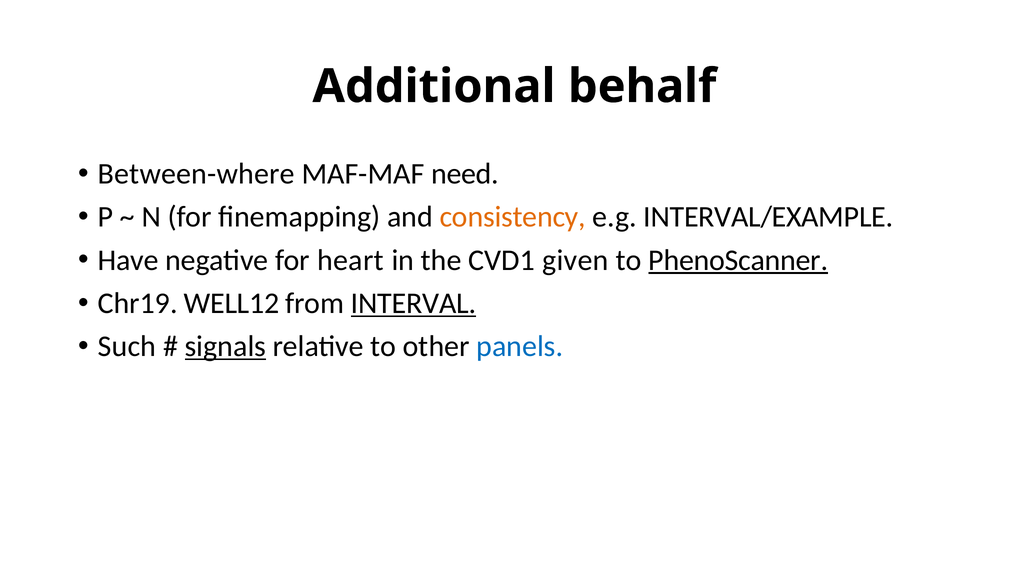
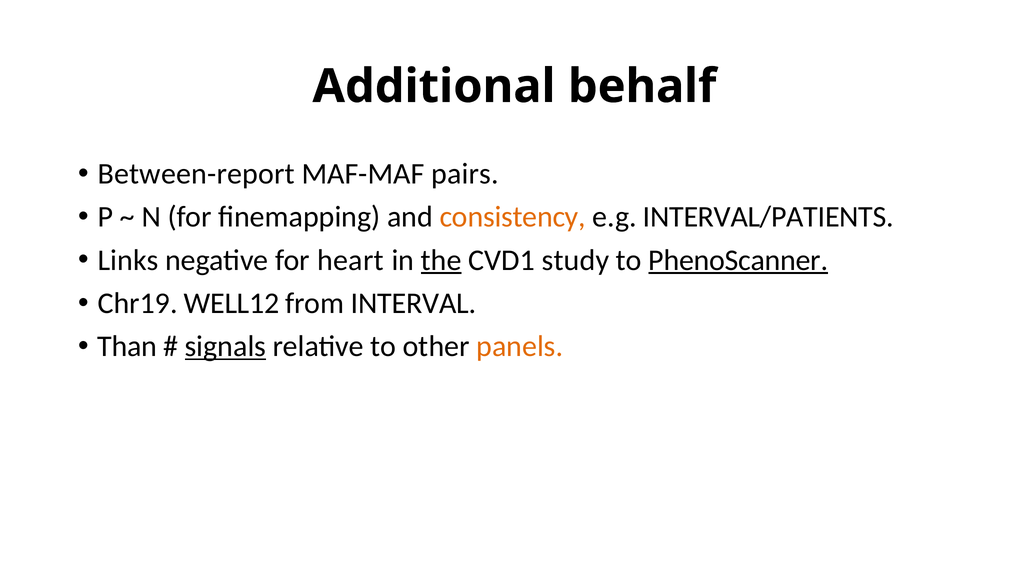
Between-where: Between-where -> Between-report (196, 174)
need: need -> pairs (465, 174)
INTERVAL/EXAMPLE: INTERVAL/EXAMPLE -> INTERVAL/PATIENTS (768, 217)
Have: Have -> Links (128, 260)
the underline: none -> present (441, 260)
given: given -> study (575, 260)
INTERVAL underline: present -> none (414, 303)
Such: Such -> Than (127, 346)
panels colour: blue -> orange (520, 346)
